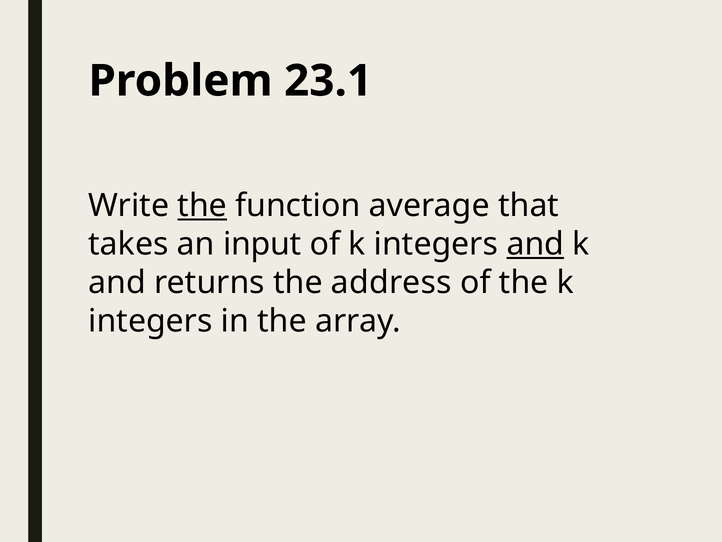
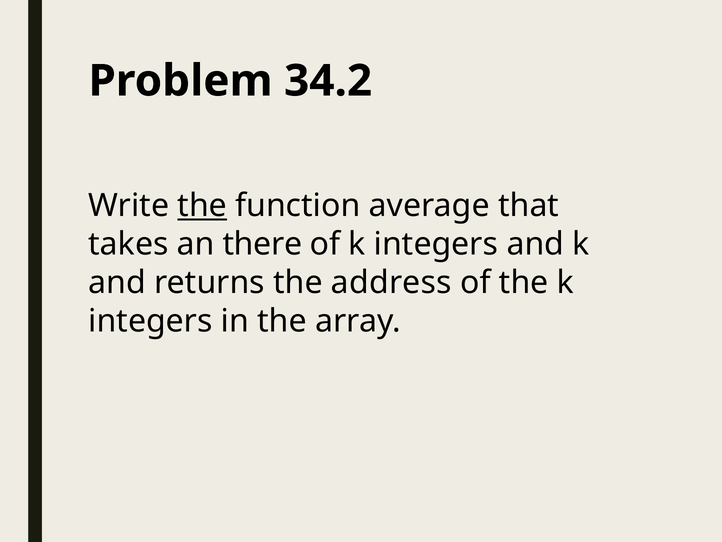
23.1: 23.1 -> 34.2 (328, 81)
input: input -> there (262, 244)
and underline: present -> none (535, 244)
